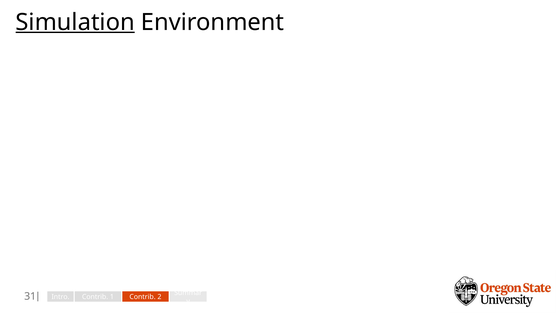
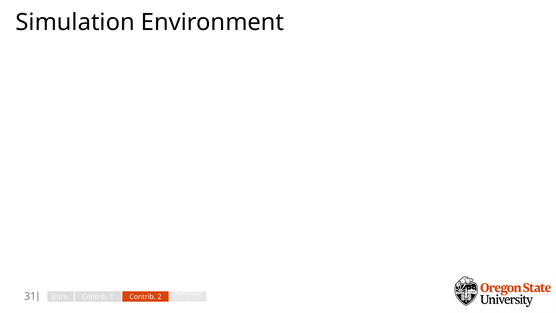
Simulation underline: present -> none (75, 22)
